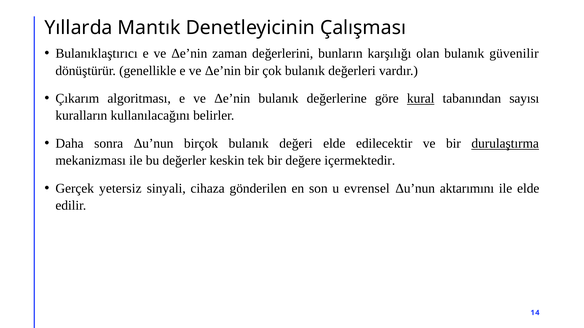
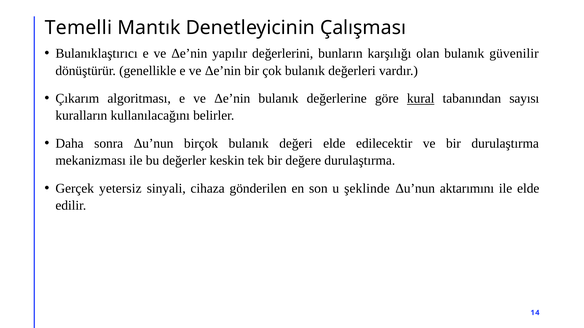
Yıllarda: Yıllarda -> Temelli (78, 28)
zaman: zaman -> yapılır (230, 54)
durulaştırma underline: present -> none (505, 144)
değere içermektedir: içermektedir -> durulaştırma (360, 161)
evrensel: evrensel -> şeklinde (367, 189)
